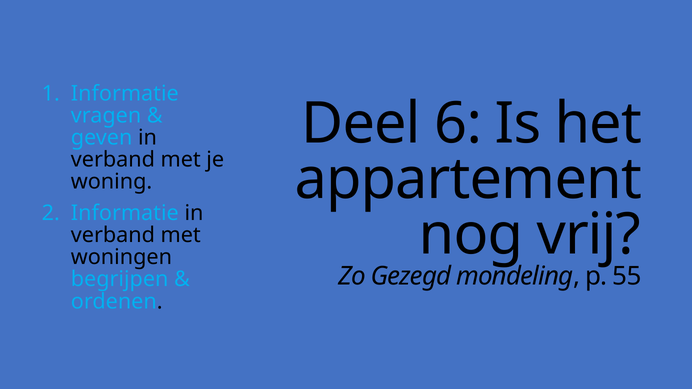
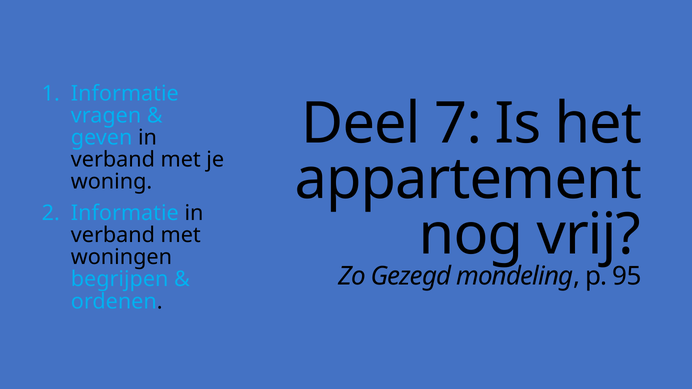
6: 6 -> 7 (458, 124)
55: 55 -> 95 (627, 276)
